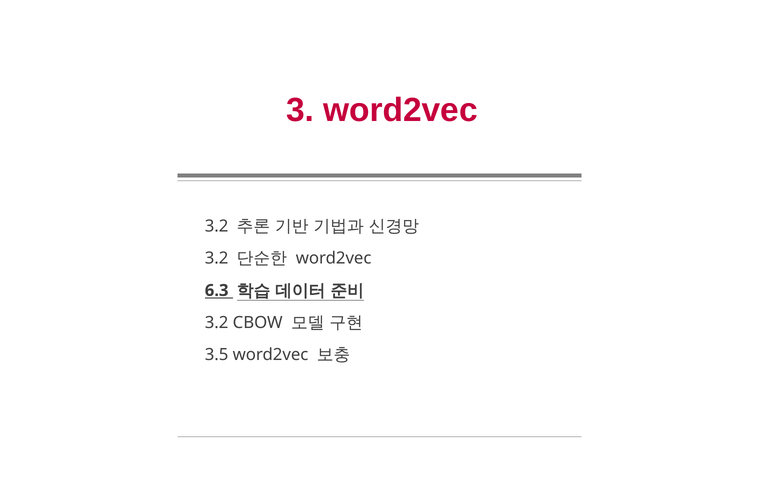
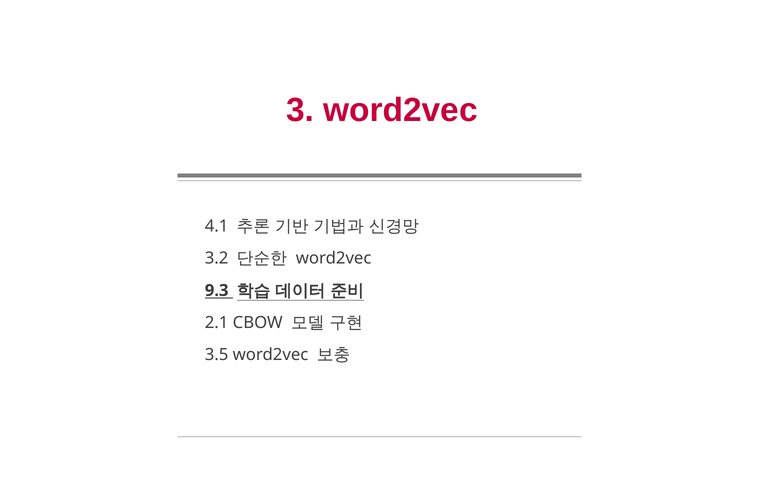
3.2: 3.2 -> 4.1 (217, 226)
6.3: 6.3 -> 9.3 (217, 290)
3.2: 3.2 -> 2.1 (217, 322)
